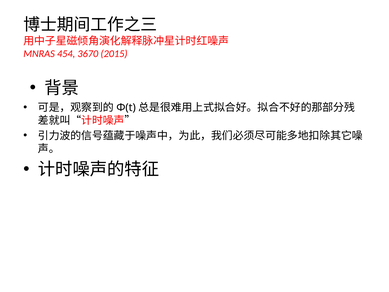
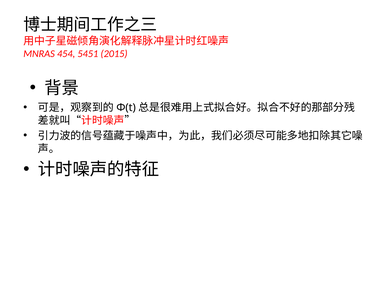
3670: 3670 -> 5451 (88, 54)
